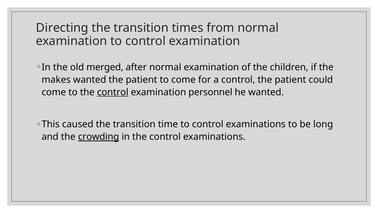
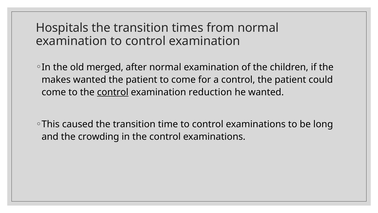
Directing: Directing -> Hospitals (62, 28)
personnel: personnel -> reduction (210, 92)
crowding underline: present -> none (99, 137)
